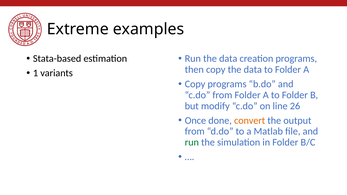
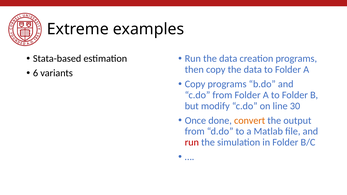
1: 1 -> 6 (36, 73)
26: 26 -> 30 (295, 106)
run colour: green -> red (192, 142)
